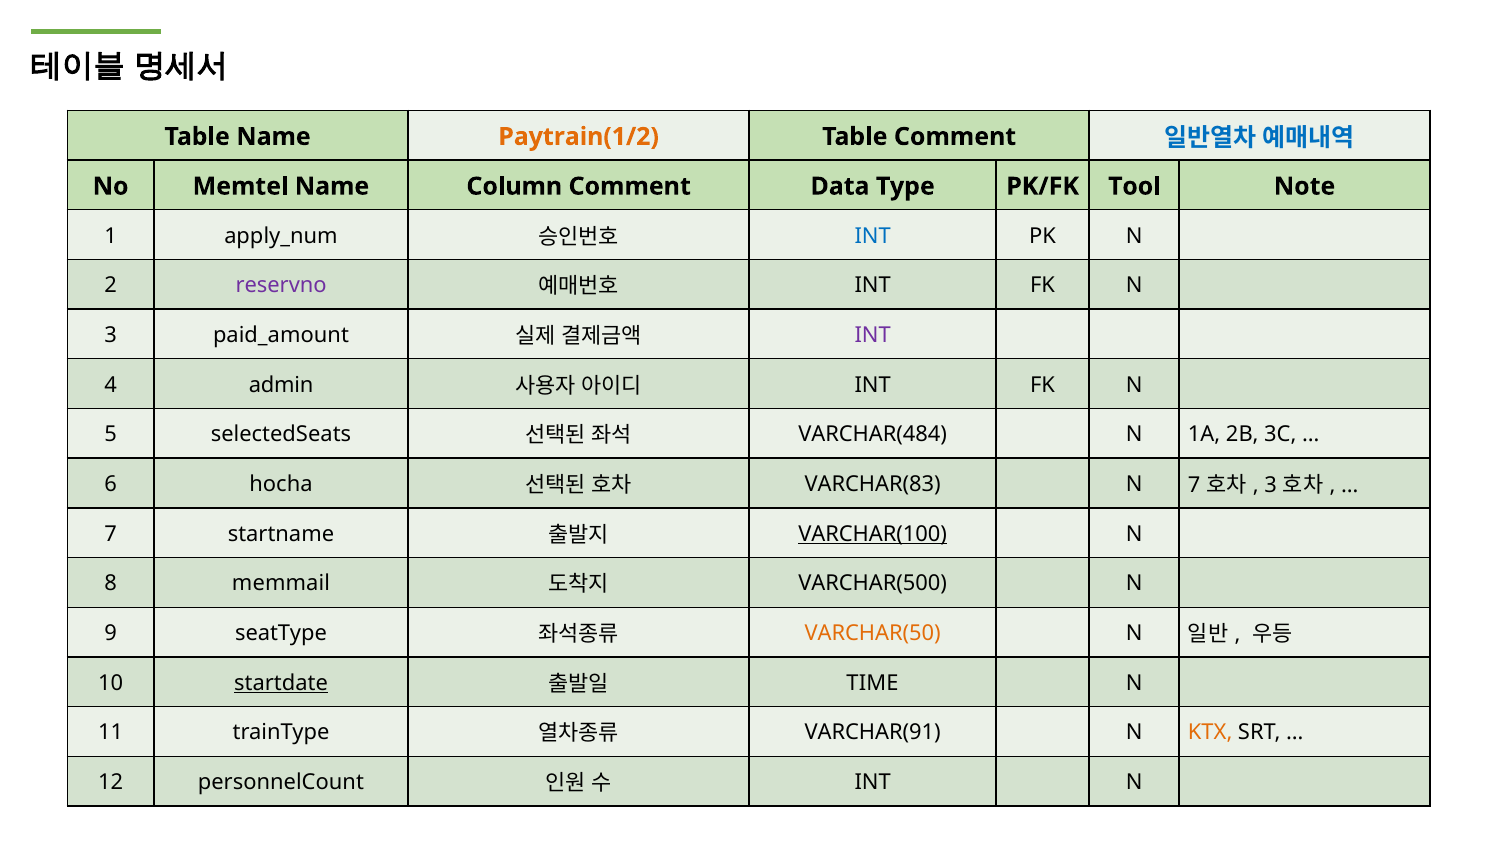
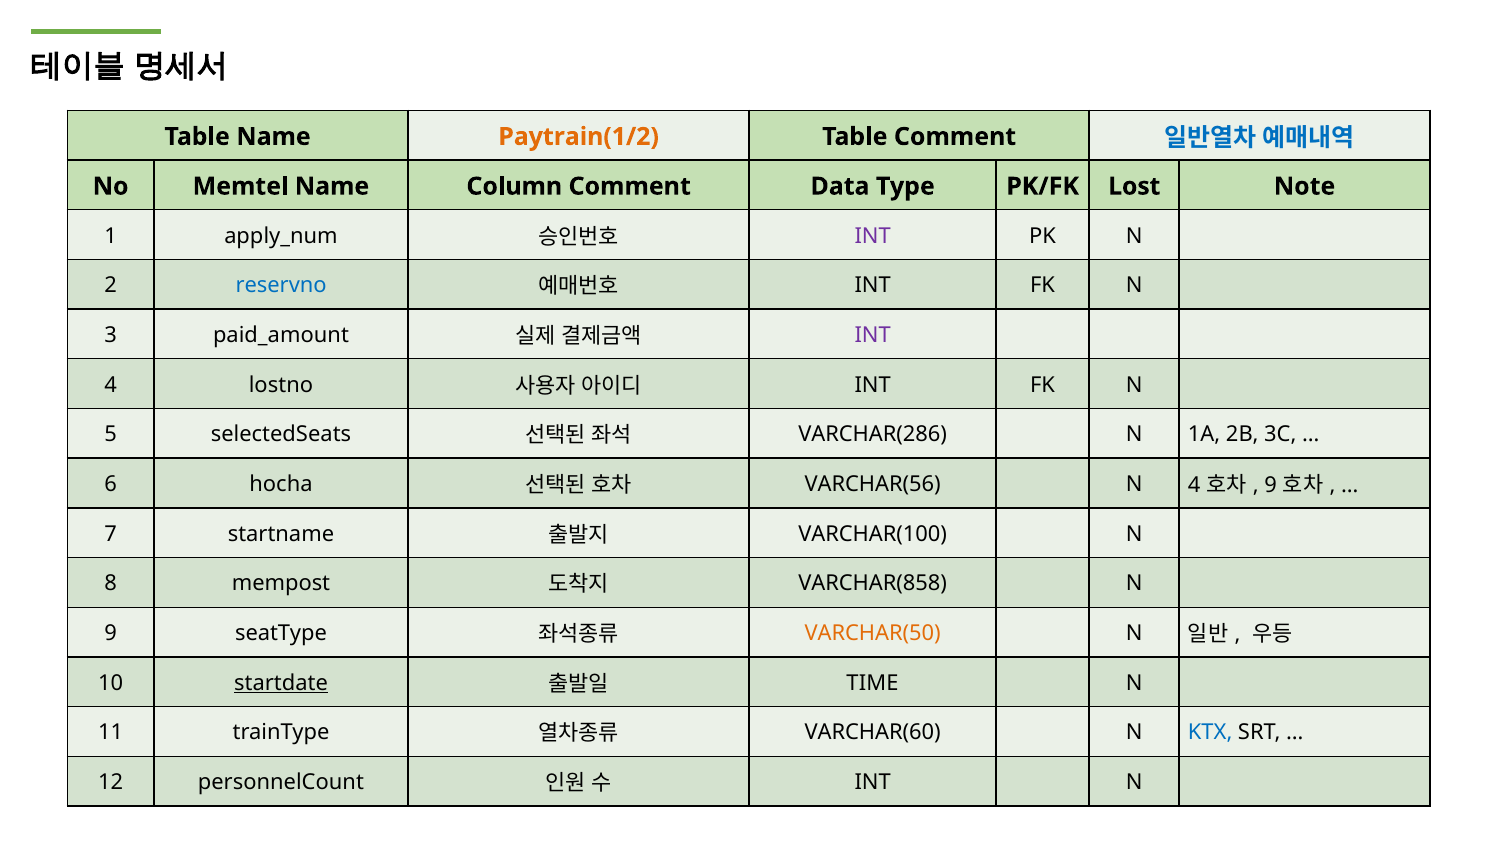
Tool: Tool -> Lost (1134, 186)
INT colour: blue -> purple (873, 236)
reservno colour: purple -> blue (281, 286)
admin: admin -> lostno (281, 385)
VARCHAR(484: VARCHAR(484 -> VARCHAR(286 (873, 435)
VARCHAR(83: VARCHAR(83 -> VARCHAR(56 (873, 484)
N 7: 7 -> 4 (1194, 485)
3: 3 -> 9 (1271, 485)
VARCHAR(100 underline: present -> none (873, 534)
memmail: memmail -> mempost (281, 584)
VARCHAR(500: VARCHAR(500 -> VARCHAR(858 (873, 584)
VARCHAR(91: VARCHAR(91 -> VARCHAR(60 (873, 733)
KTX colour: orange -> blue (1210, 733)
